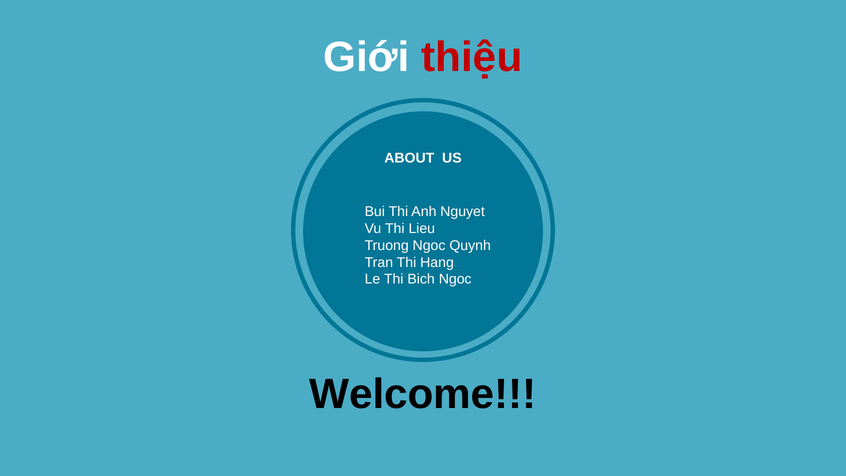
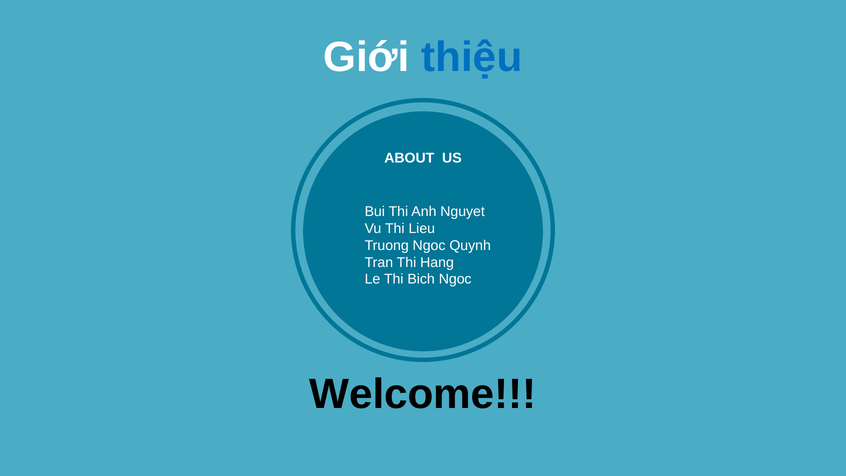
thiệu colour: red -> blue (472, 57)
